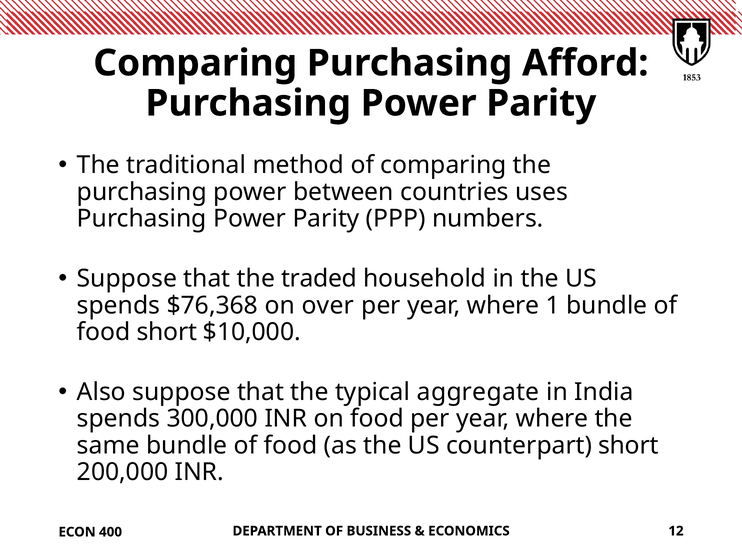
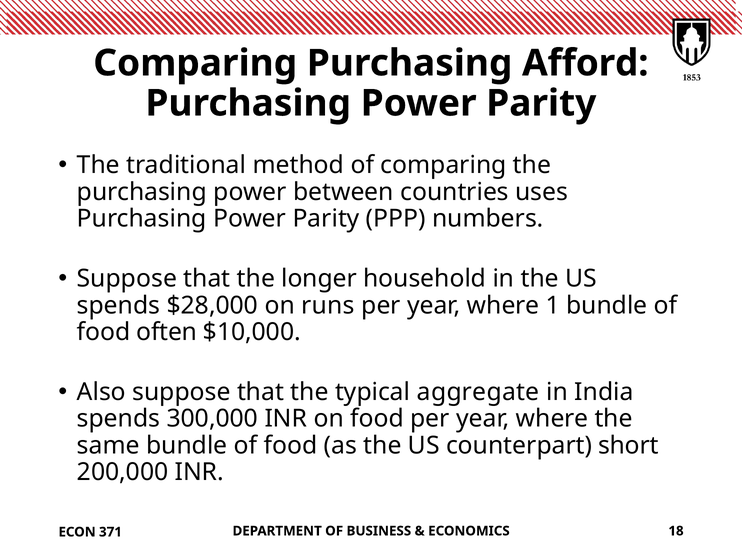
traded: traded -> longer (319, 278)
$76,368: $76,368 -> $28,000 (212, 305)
over: over -> runs (328, 305)
food short: short -> often (167, 332)
12: 12 -> 18 (676, 530)
400: 400 -> 371 (111, 532)
